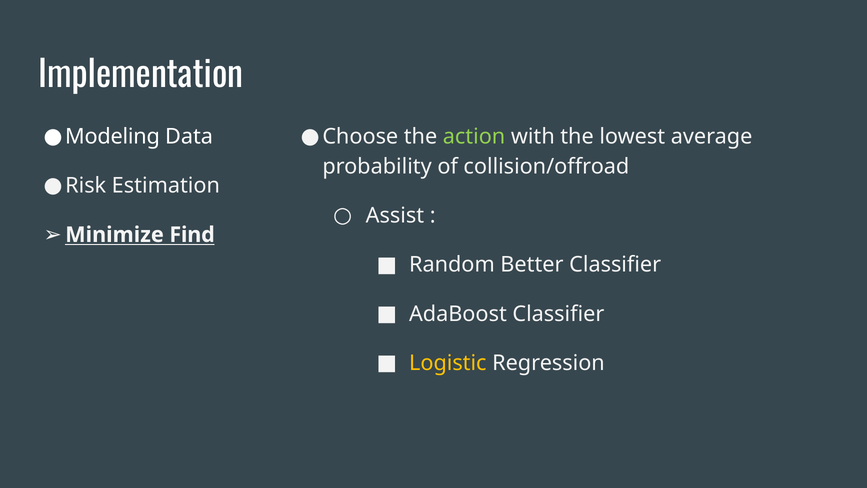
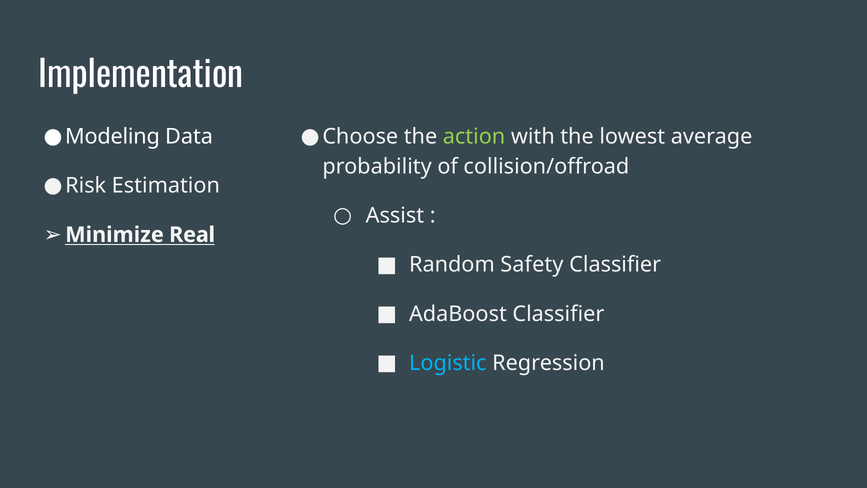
Find: Find -> Real (192, 235)
Better: Better -> Safety (532, 265)
Logistic colour: yellow -> light blue (448, 363)
